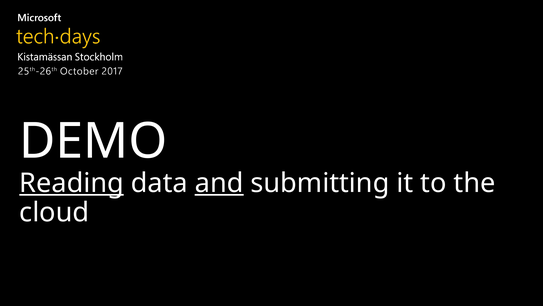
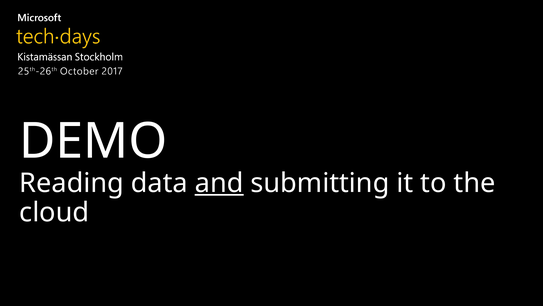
Reading underline: present -> none (72, 183)
